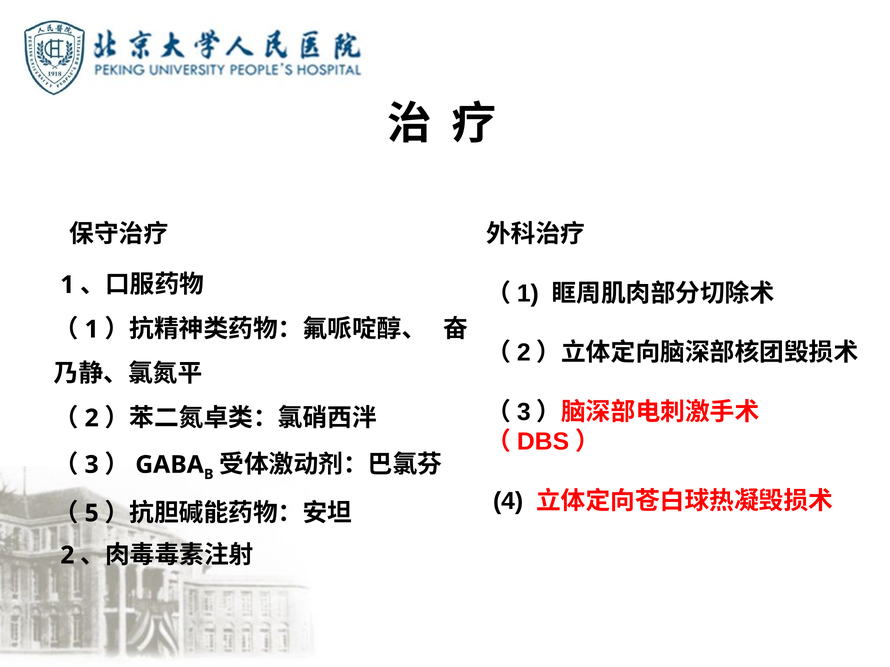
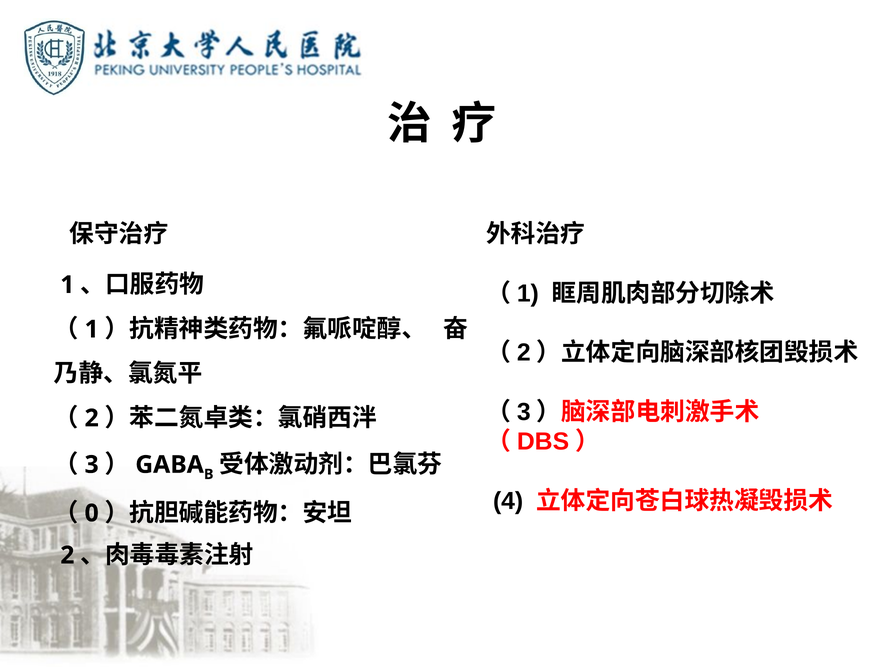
5: 5 -> 0 (92, 514)
